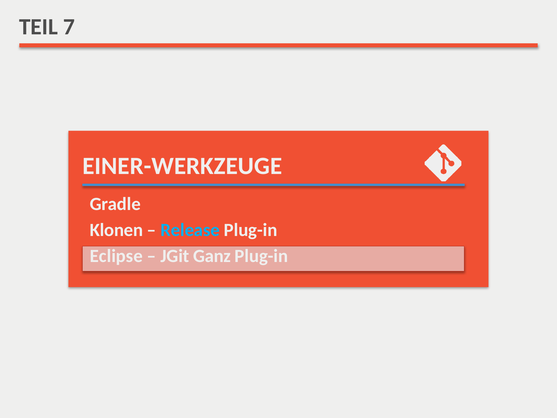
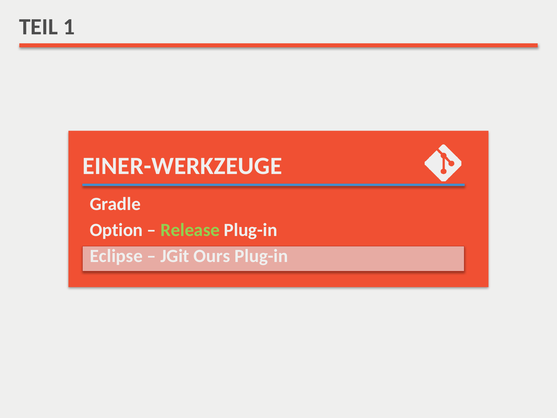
7: 7 -> 1 (69, 27)
Klonen: Klonen -> Option (116, 230)
Release colour: light blue -> light green (190, 230)
Ganz: Ganz -> Ours (212, 256)
